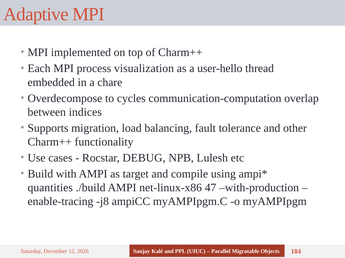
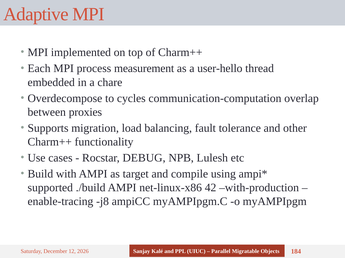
visualization: visualization -> measurement (144, 69)
indices: indices -> proxies (85, 112)
quantities: quantities -> supported (50, 188)
47: 47 -> 42 (211, 188)
